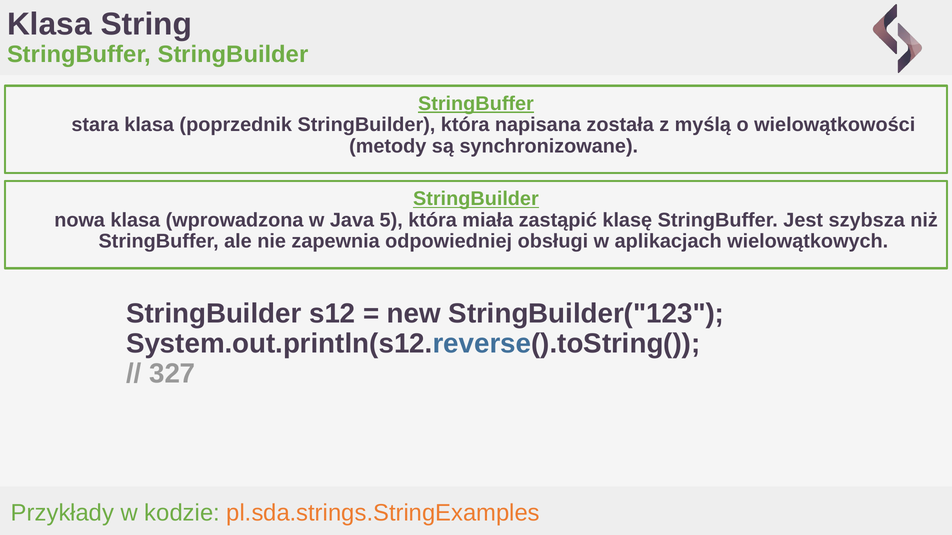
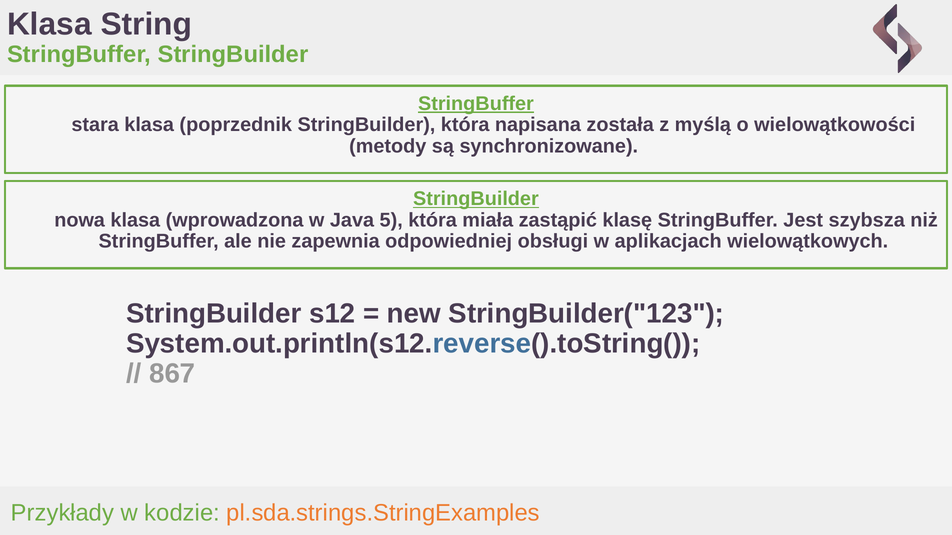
327: 327 -> 867 (172, 374)
